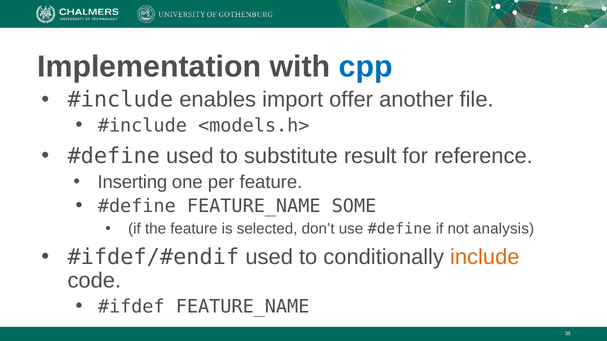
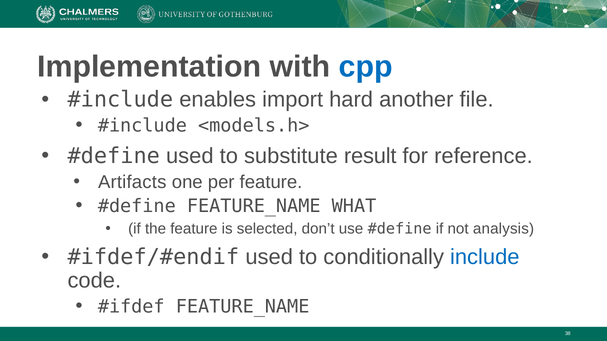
offer: offer -> hard (351, 100)
Inserting: Inserting -> Artifacts (132, 182)
SOME: SOME -> WHAT (354, 206)
include colour: orange -> blue (485, 257)
